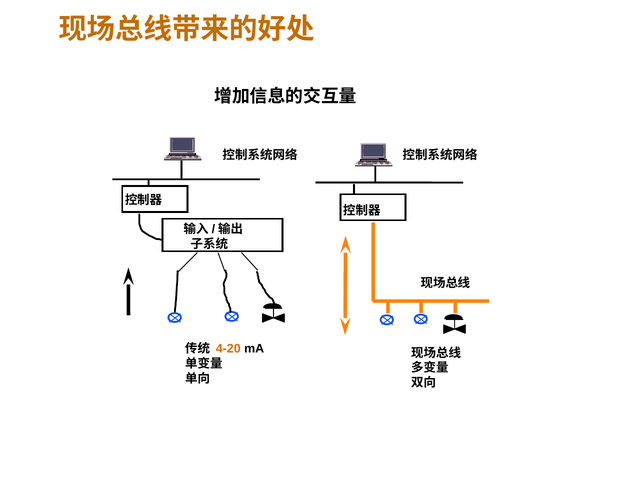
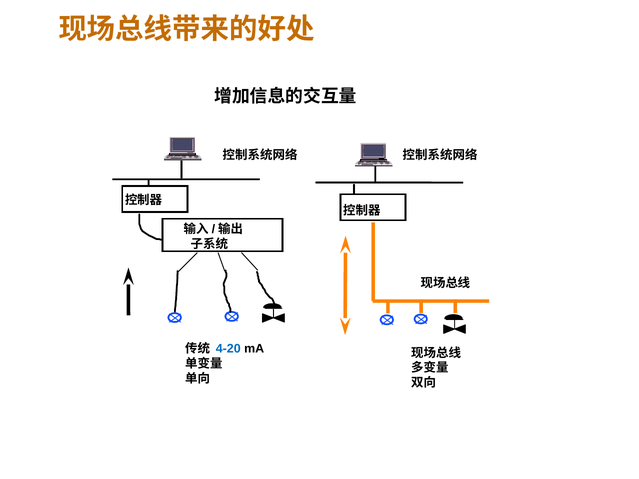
4-20 colour: orange -> blue (228, 349)
